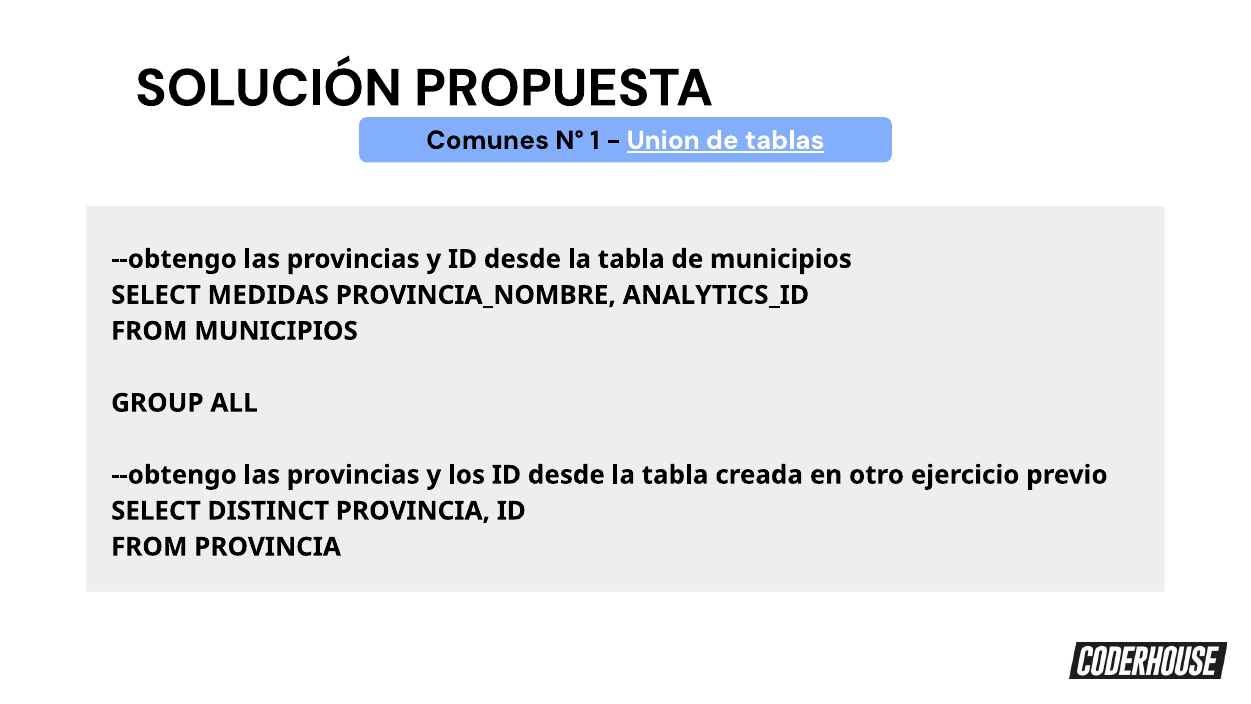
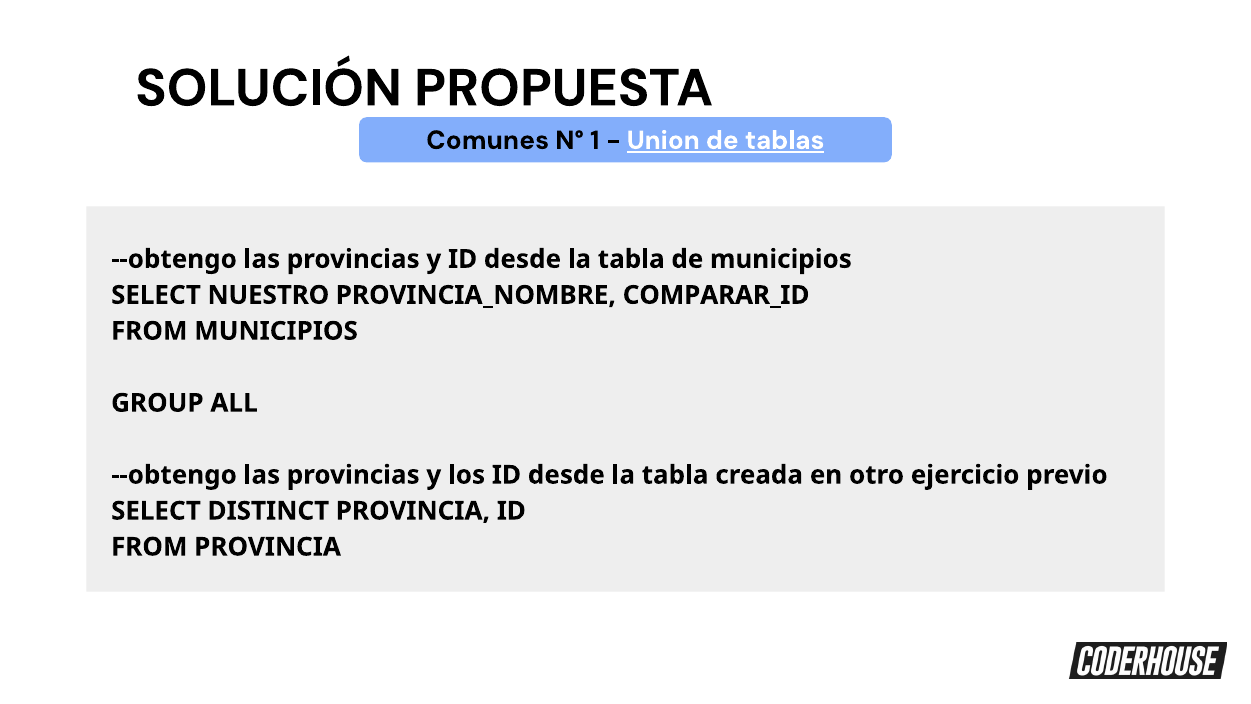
MEDIDAS: MEDIDAS -> NUESTRO (268, 295)
ANALYTICS_ID: ANALYTICS_ID -> COMPARAR_ID (716, 295)
